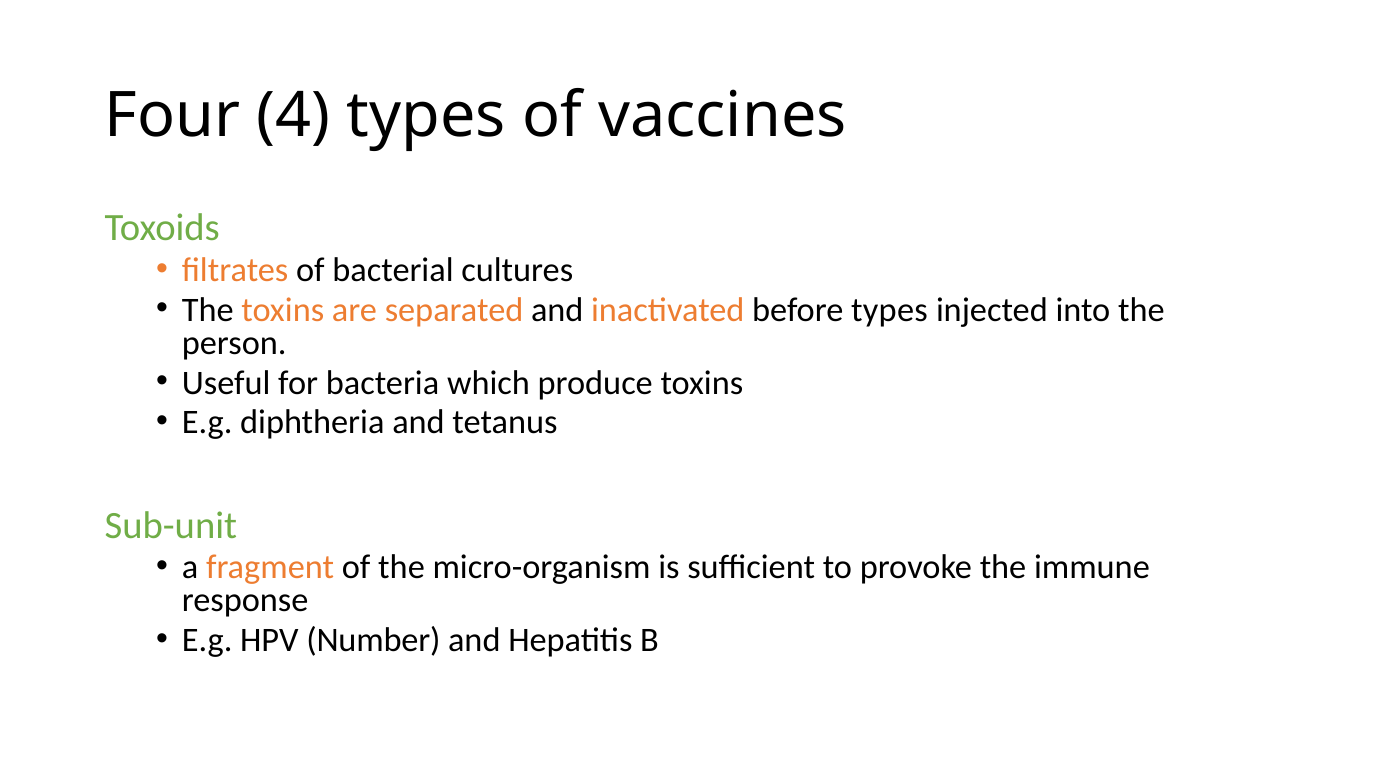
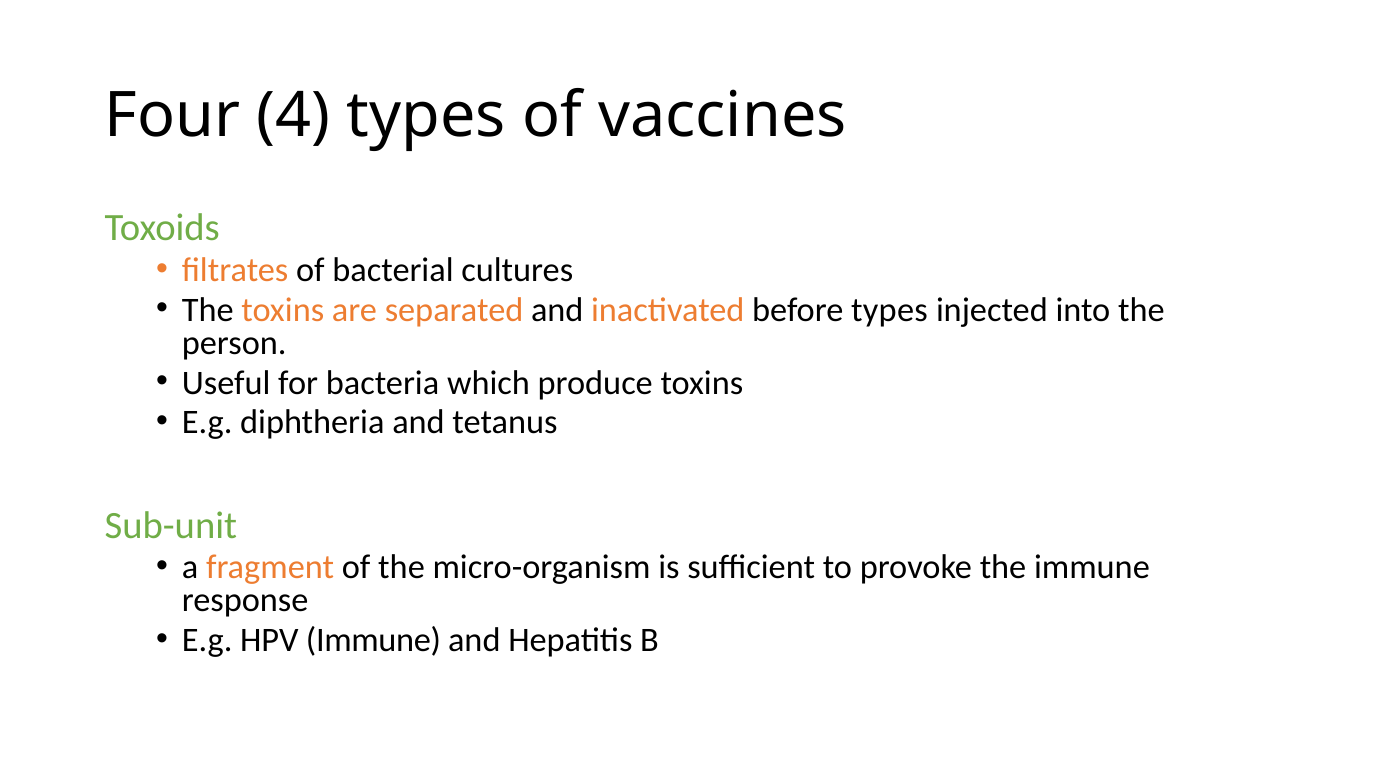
HPV Number: Number -> Immune (373, 641)
